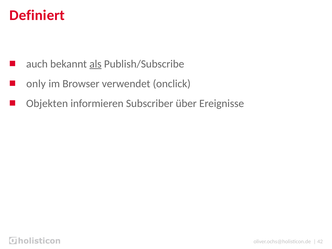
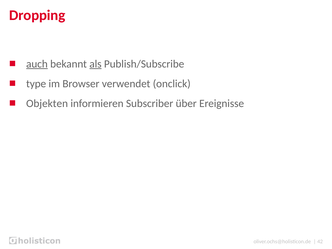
Definiert: Definiert -> Dropping (37, 15)
auch underline: none -> present (37, 64)
only: only -> type (36, 84)
